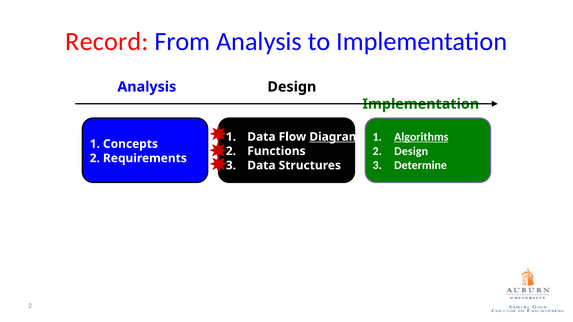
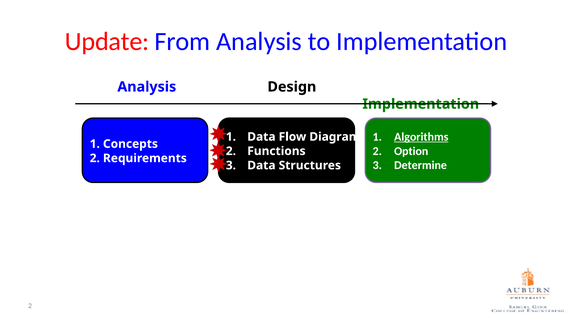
Record: Record -> Update (107, 42)
Diagram underline: present -> none (335, 137)
2 Design: Design -> Option (411, 151)
